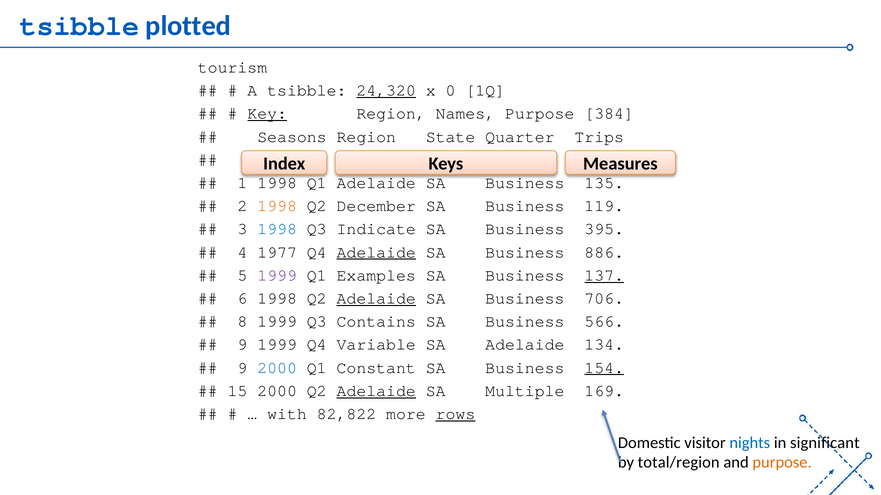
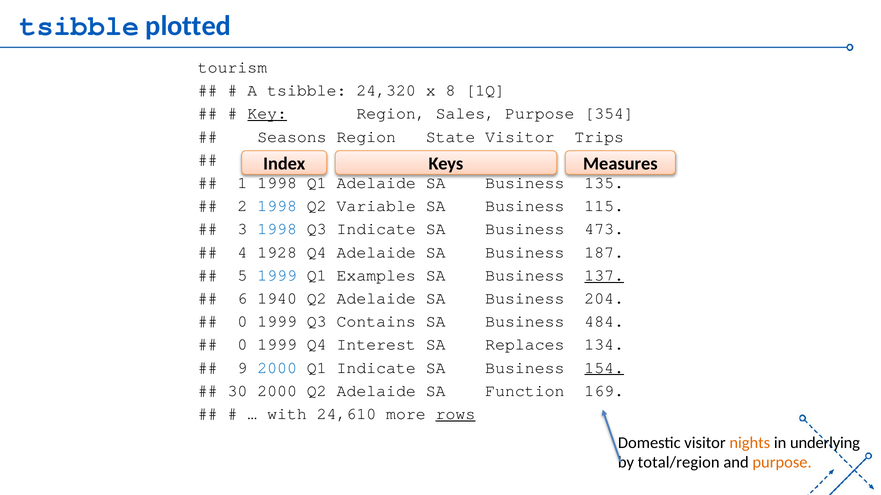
24,320 underline: present -> none (386, 91)
0: 0 -> 8 (451, 91)
Names: Names -> Sales (465, 114)
384: 384 -> 354 (609, 114)
State Quarter: Quarter -> Visitor (520, 137)
1998 colour: orange -> blue (277, 206)
December: December -> Variable (376, 206)
119: 119 -> 115 (604, 206)
395: 395 -> 473 (604, 229)
1977: 1977 -> 1928 (277, 252)
Adelaide underline: present -> none (376, 252)
886: 886 -> 187 (604, 252)
1999 colour: purple -> blue (277, 276)
6 1998: 1998 -> 1940 (277, 299)
Adelaide underline: present -> none (376, 299)
706: 706 -> 204 (604, 299)
8: 8 -> 0 (242, 322)
566: 566 -> 484 (604, 322)
9: 9 -> 0 (242, 345)
Variable: Variable -> Interest (376, 345)
SA Adelaide: Adelaide -> Replaces (525, 345)
Q1 Constant: Constant -> Indicate (376, 368)
15: 15 -> 30 (237, 391)
Adelaide underline: present -> none (376, 391)
Multiple: Multiple -> Function (525, 391)
82,822: 82,822 -> 24,610 (346, 414)
nights colour: blue -> orange (750, 443)
significant: significant -> underlying (825, 443)
